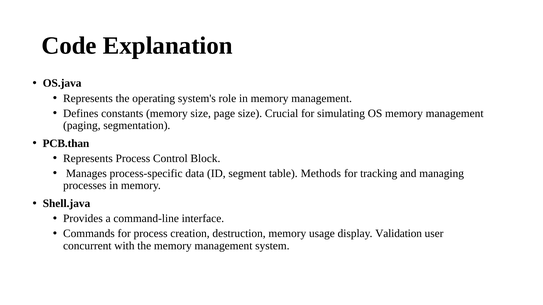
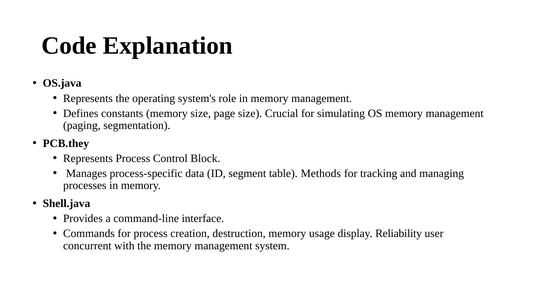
PCB.than: PCB.than -> PCB.they (66, 144)
Validation: Validation -> Reliability (399, 234)
